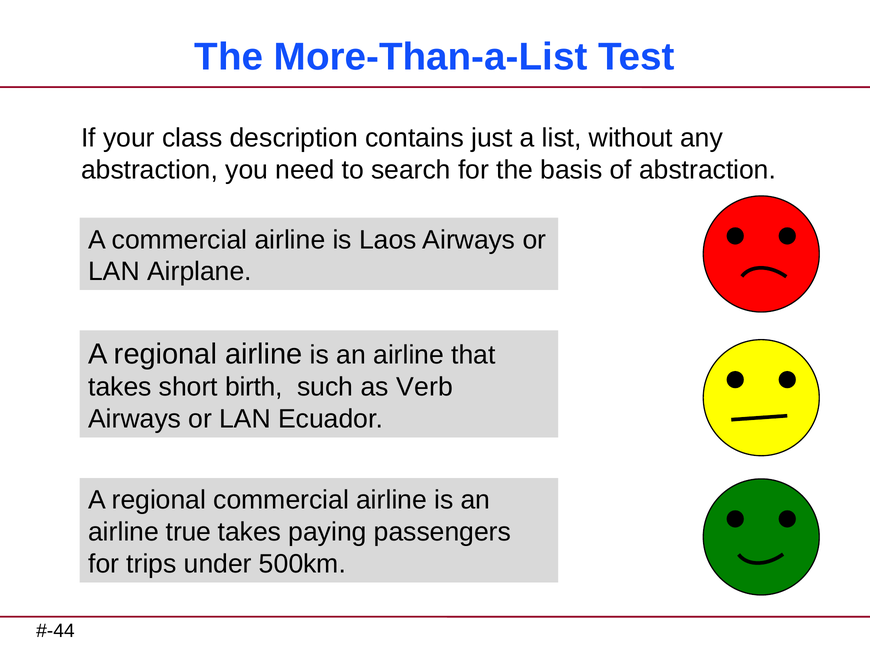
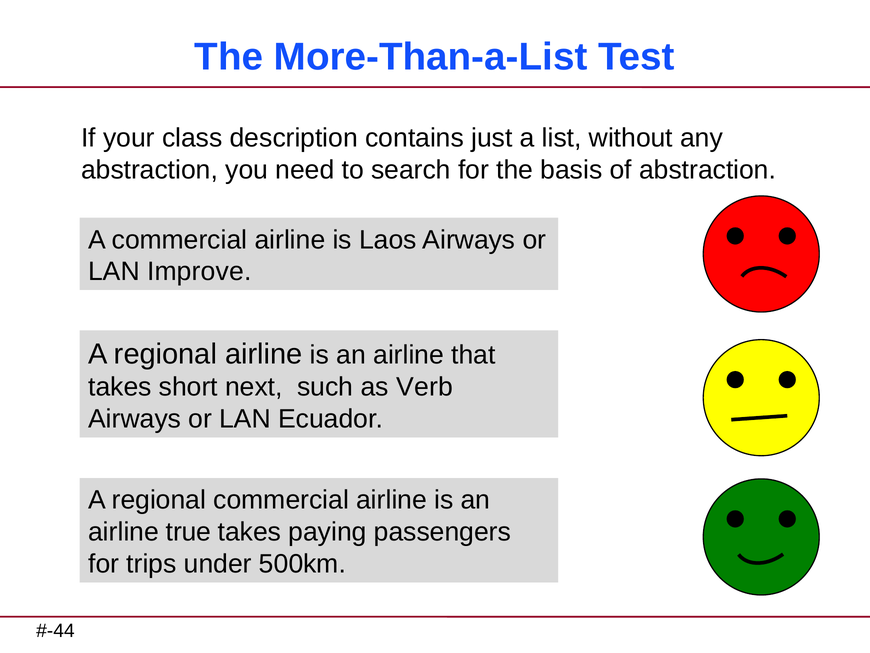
Airplane: Airplane -> Improve (199, 271)
birth: birth -> next (254, 387)
